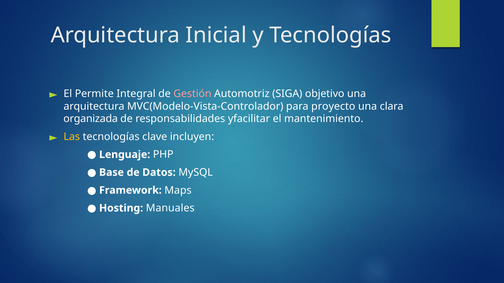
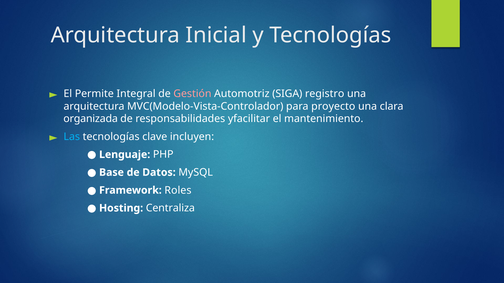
objetivo: objetivo -> registro (325, 94)
Las colour: yellow -> light blue (72, 137)
Maps: Maps -> Roles (178, 191)
Manuales: Manuales -> Centraliza (170, 208)
